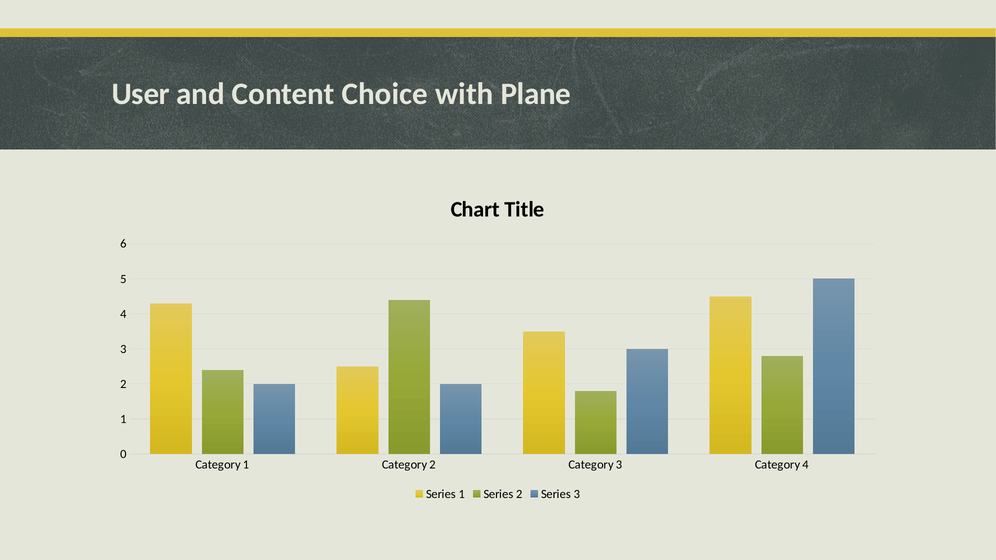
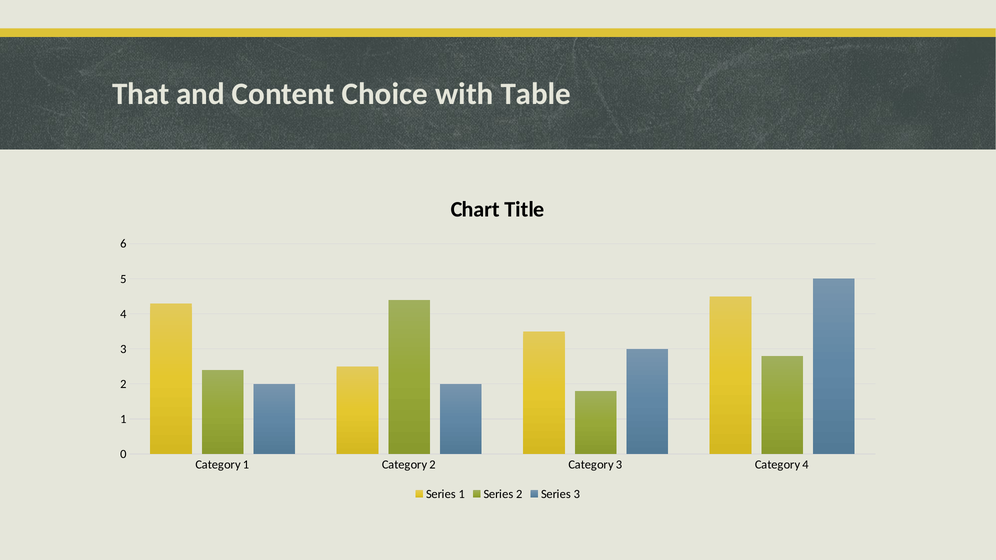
User: User -> That (141, 94)
Plane: Plane -> Table (536, 94)
